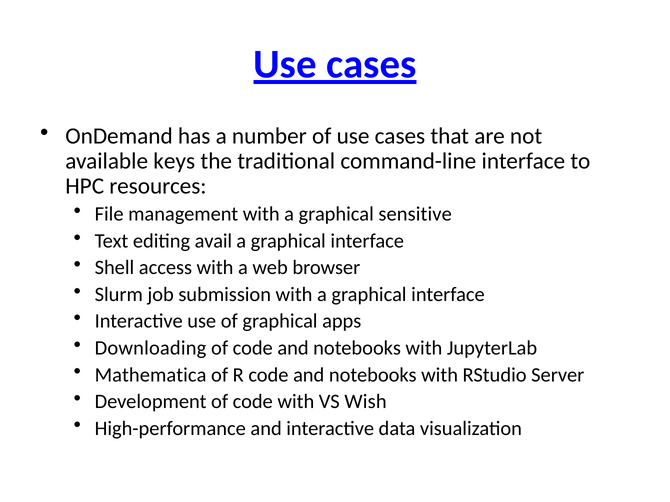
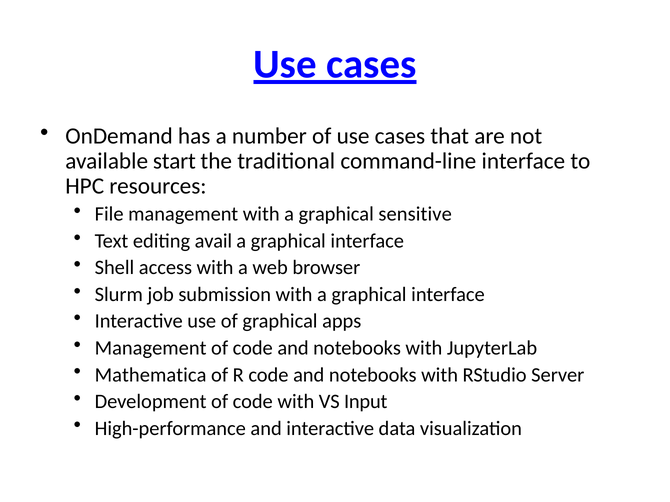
keys: keys -> start (174, 161)
Downloading: Downloading -> Management (151, 348)
Wish: Wish -> Input (366, 402)
